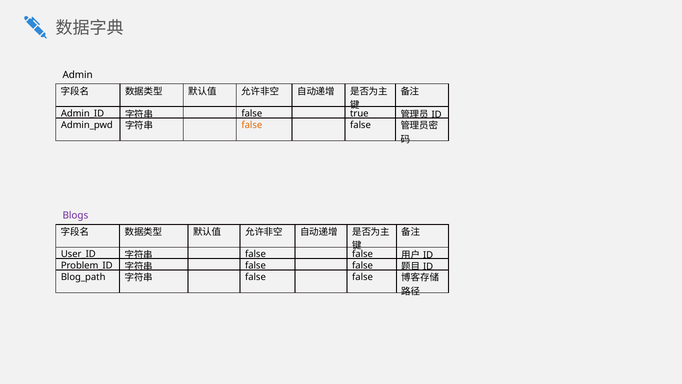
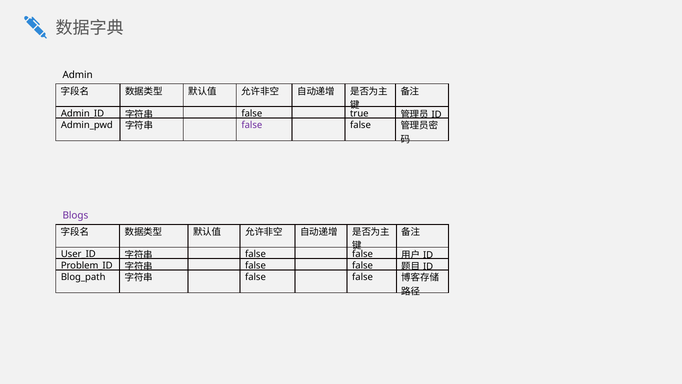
false colour: orange -> purple (252, 125)
